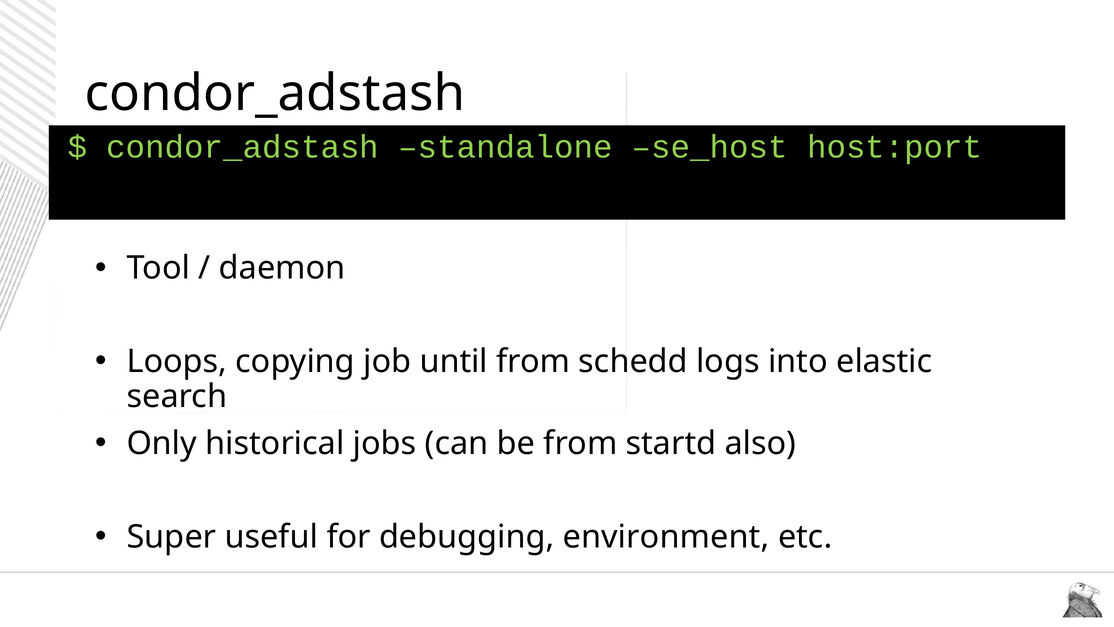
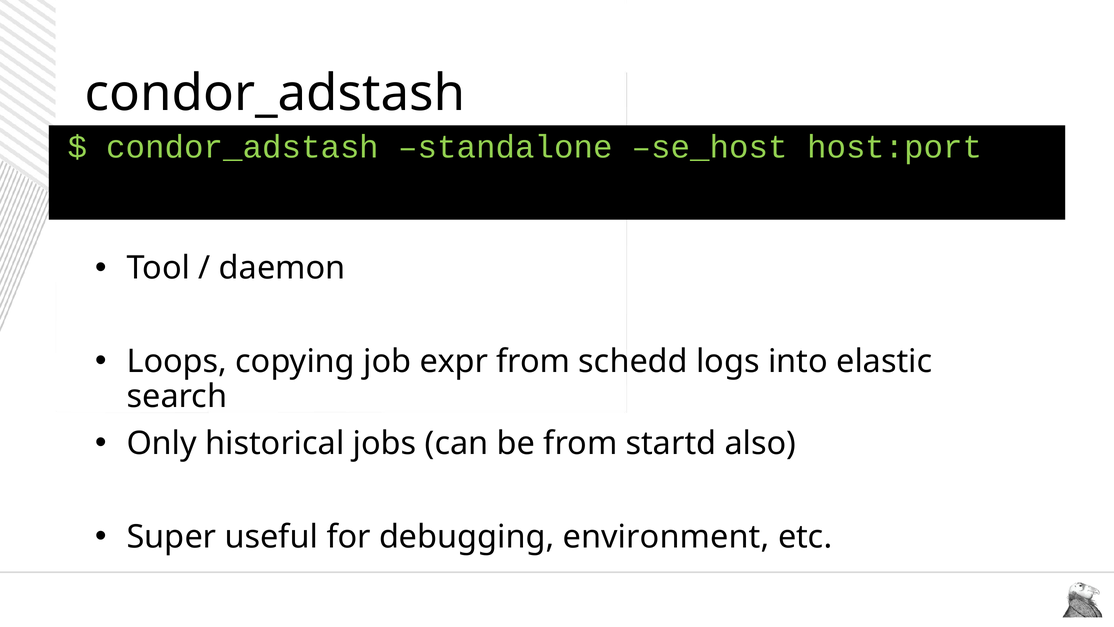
until: until -> expr (454, 361)
